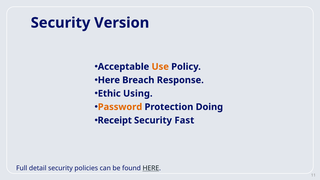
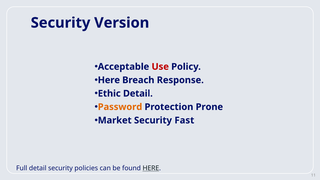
Use colour: orange -> red (160, 67)
Ethic Using: Using -> Detail (138, 93)
Doing: Doing -> Prone (209, 107)
Receipt: Receipt -> Market (115, 120)
